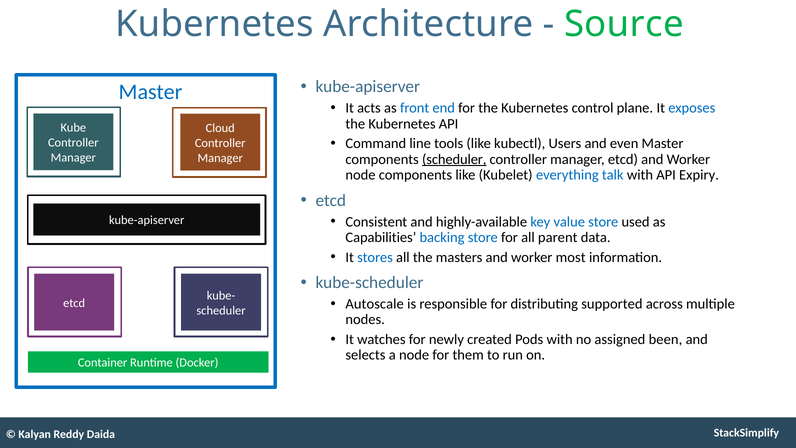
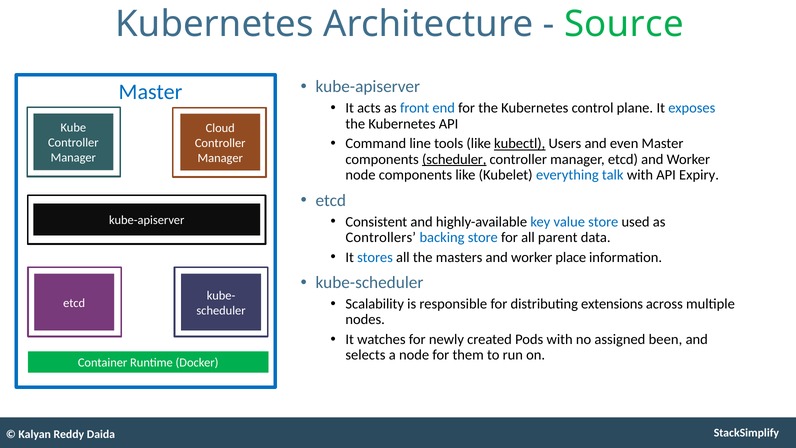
kubectl underline: none -> present (520, 144)
Capabilities: Capabilities -> Controllers (381, 237)
most: most -> place (571, 257)
Autoscale: Autoscale -> Scalability (375, 304)
supported: supported -> extensions (612, 304)
